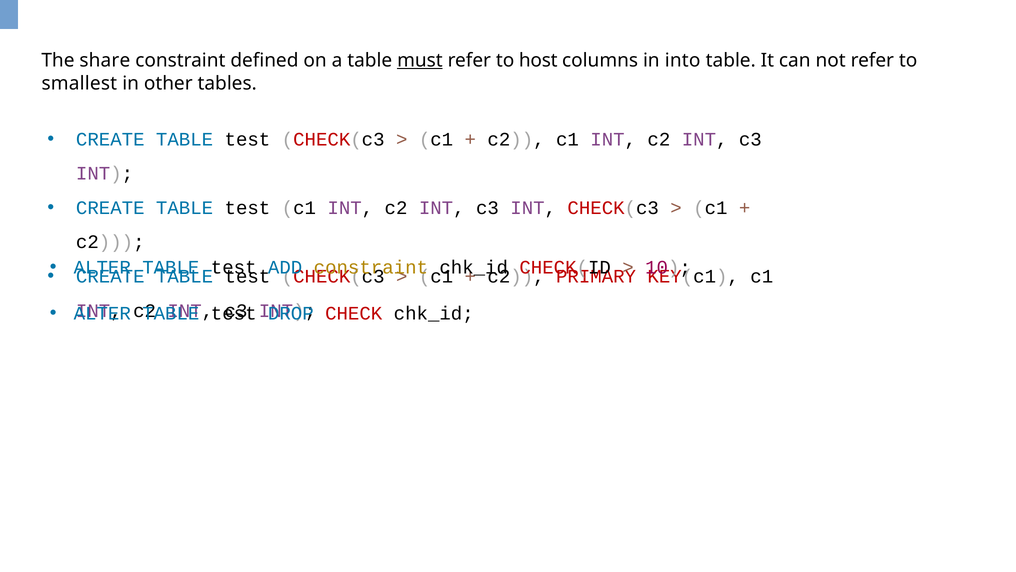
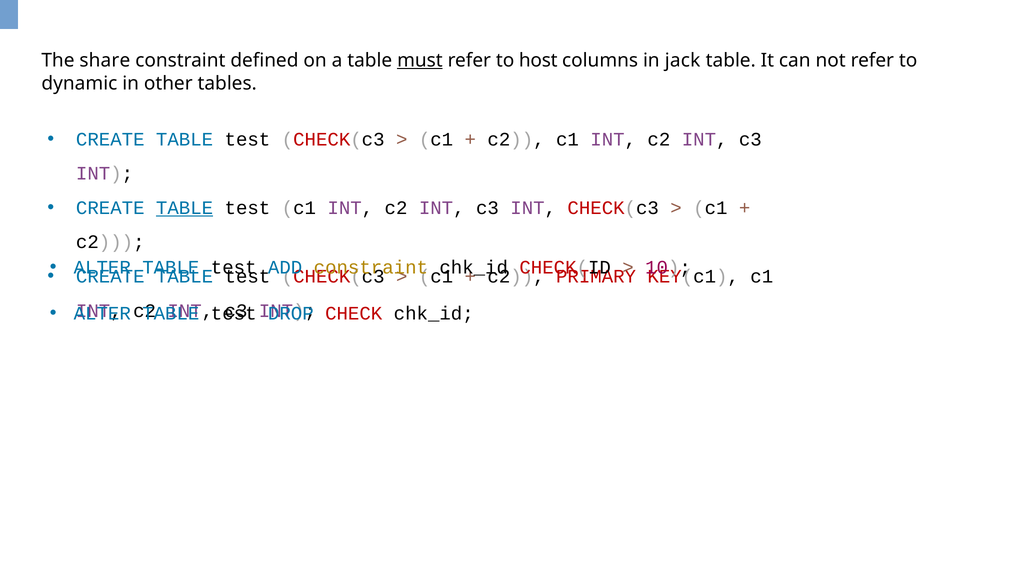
into: into -> jack (683, 60)
smallest: smallest -> dynamic (79, 83)
TABLE underline: none -> present (185, 208)
